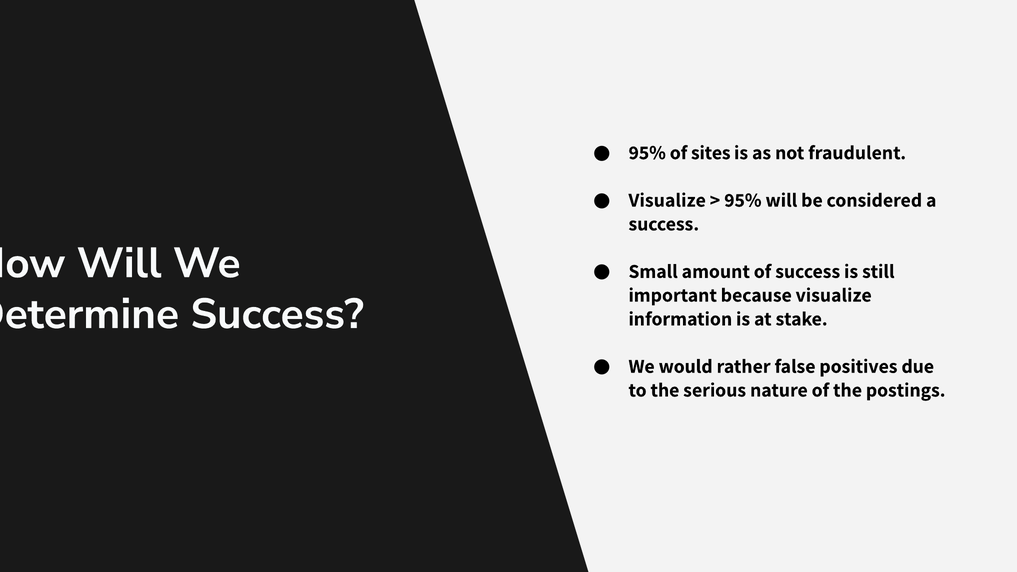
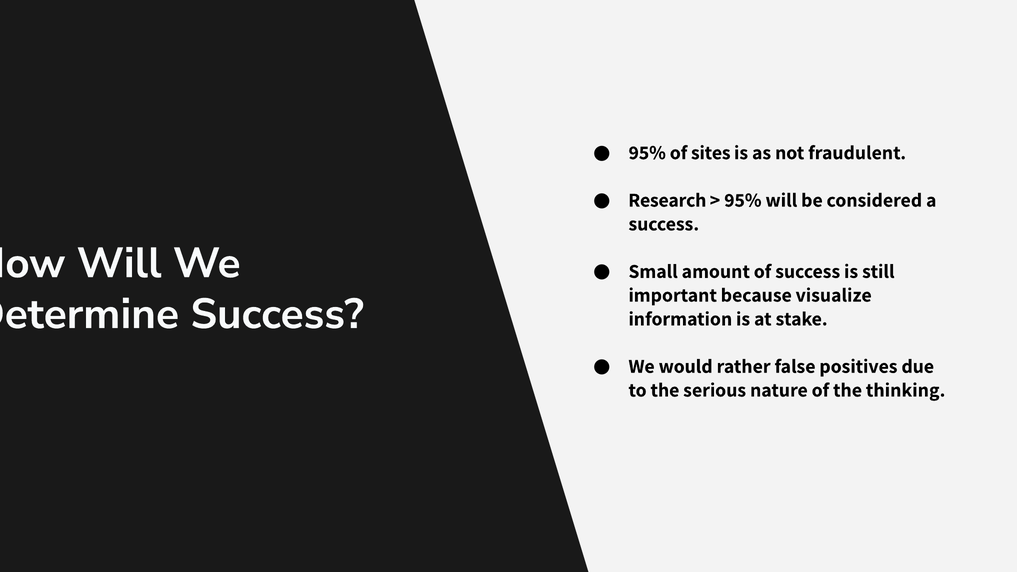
Visualize: Visualize -> Research (667, 200)
postings: postings -> thinking (906, 390)
